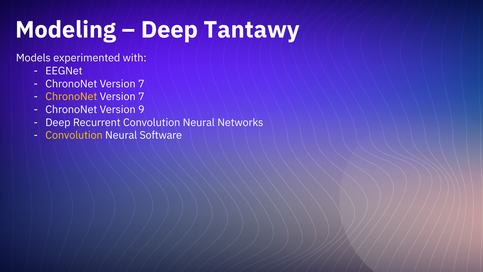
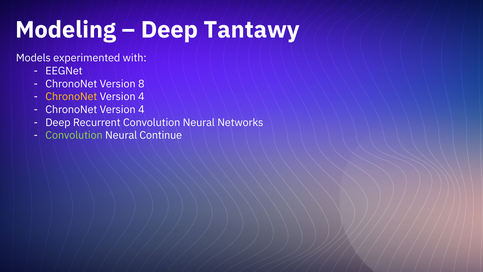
7: 7 -> 8 (141, 84)
7: 7 -> 4 (141, 97)
9: 9 -> 4 (141, 110)
Convolution colour: yellow -> light green (74, 135)
Software: Software -> Continue (161, 135)
